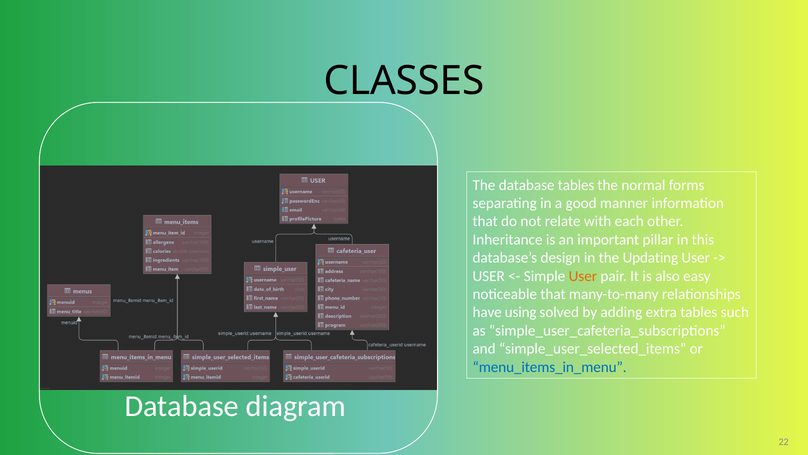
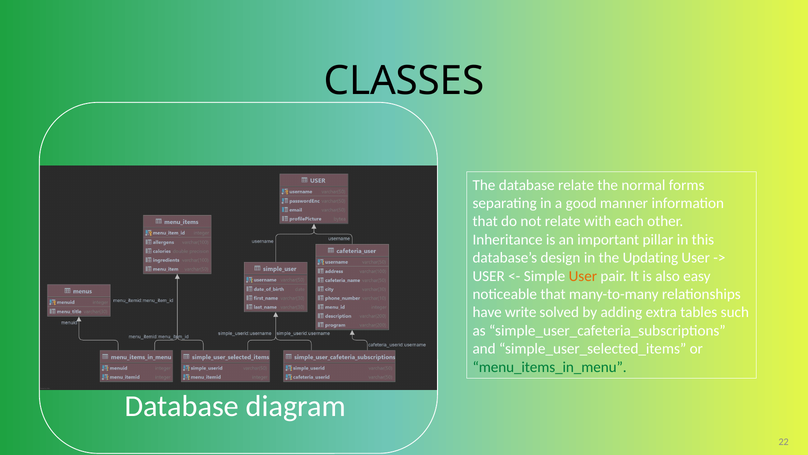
database tables: tables -> relate (576, 185)
using: using -> write (521, 312)
menu_items_in_menu colour: blue -> green (550, 367)
